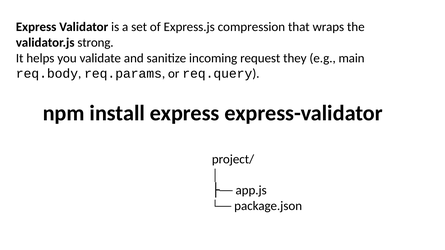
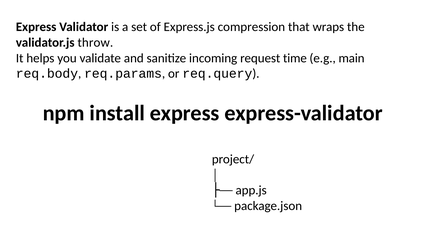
strong: strong -> throw (95, 43)
they: they -> time (295, 58)
